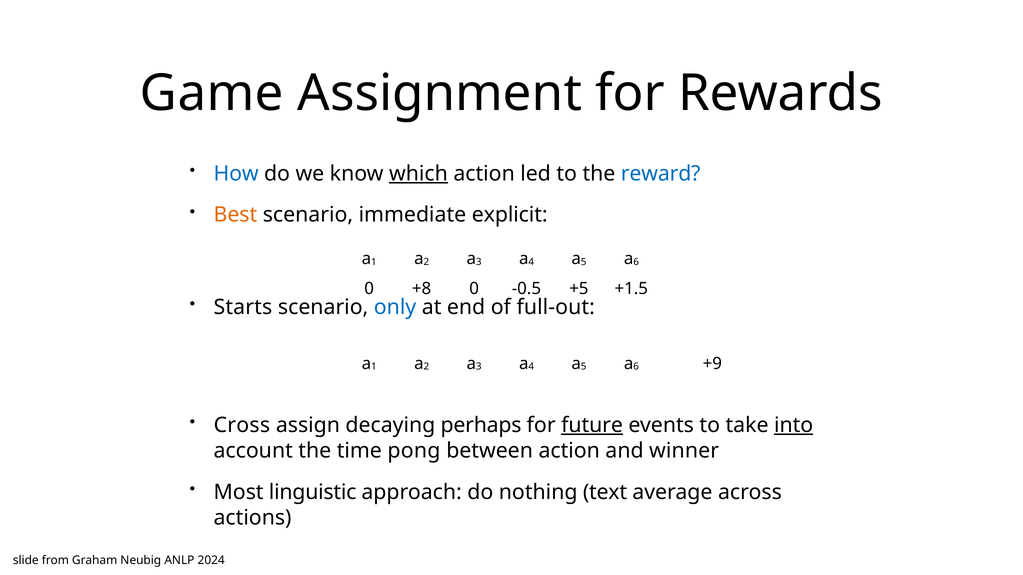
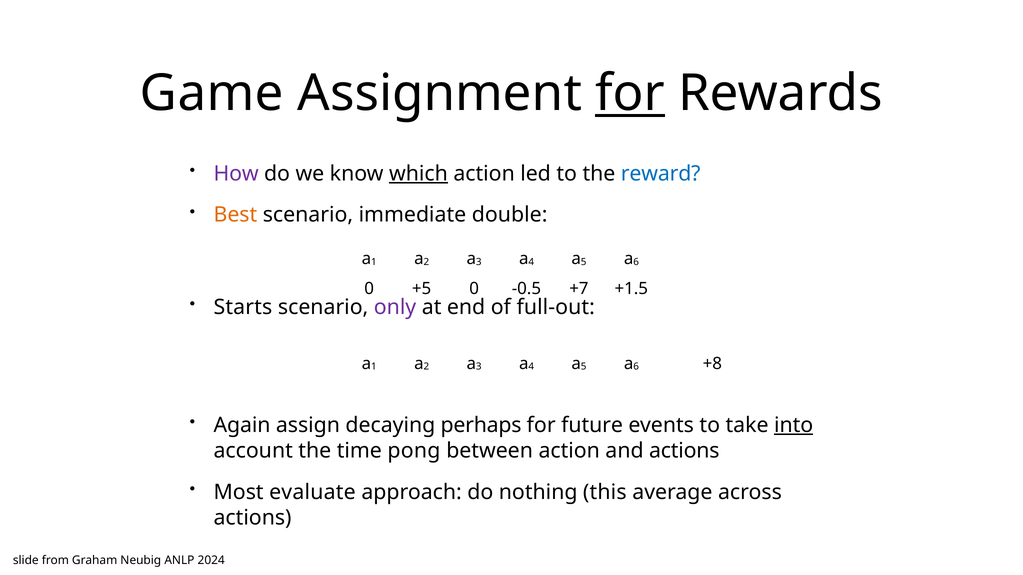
for underline: none -> present (630, 93)
How colour: blue -> purple (236, 174)
explicit: explicit -> double (510, 215)
+8: +8 -> +5 (422, 289)
+5: +5 -> +7 (579, 289)
only colour: blue -> purple (395, 307)
+9: +9 -> +8 (712, 364)
Cross: Cross -> Again (242, 425)
future underline: present -> none (592, 425)
and winner: winner -> actions (684, 451)
linguistic: linguistic -> evaluate (312, 492)
text: text -> this (605, 492)
